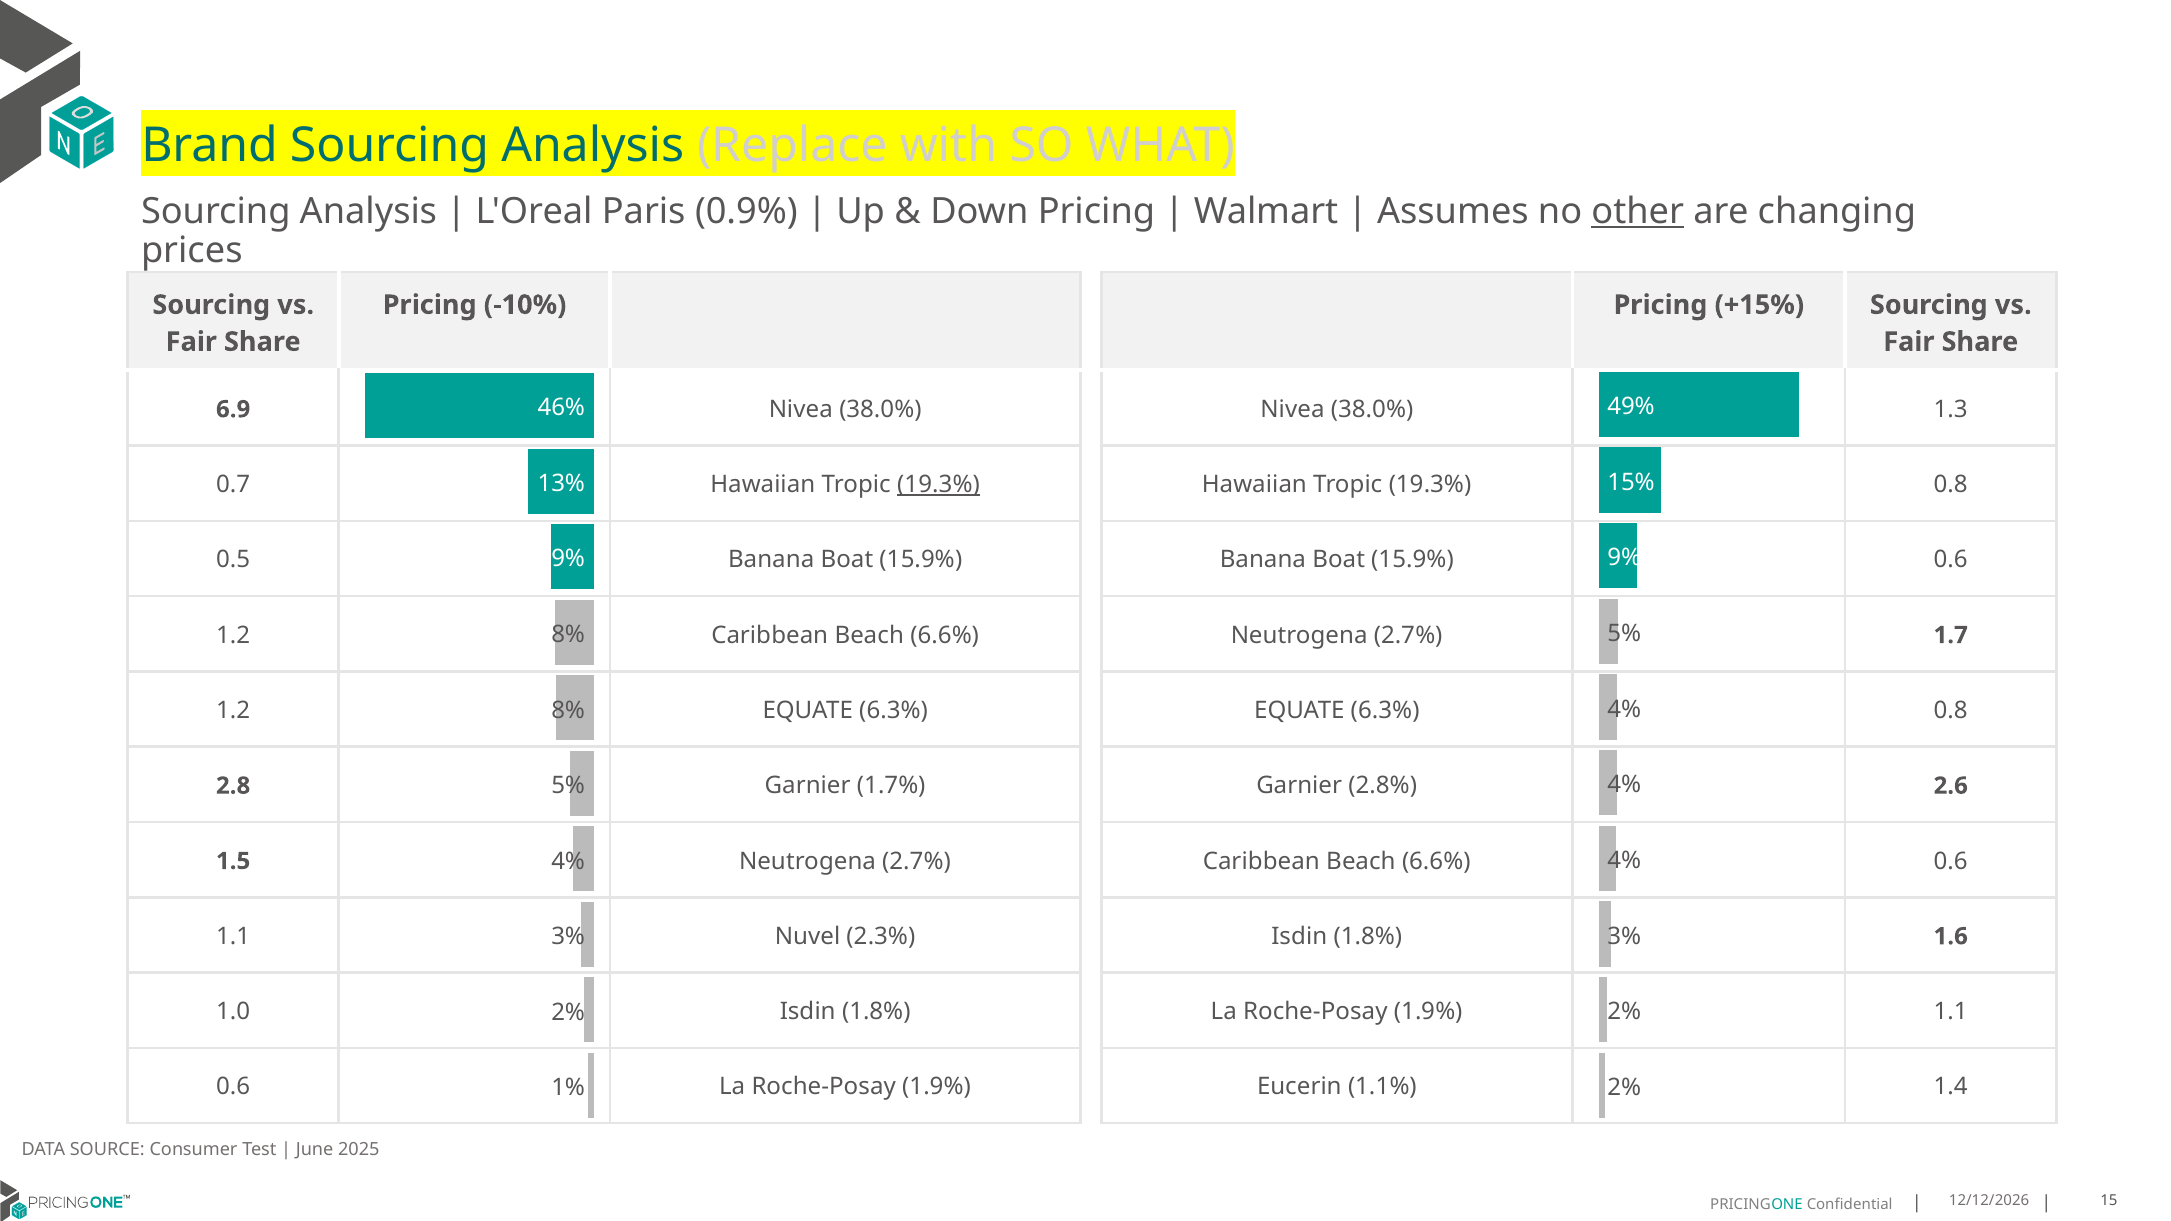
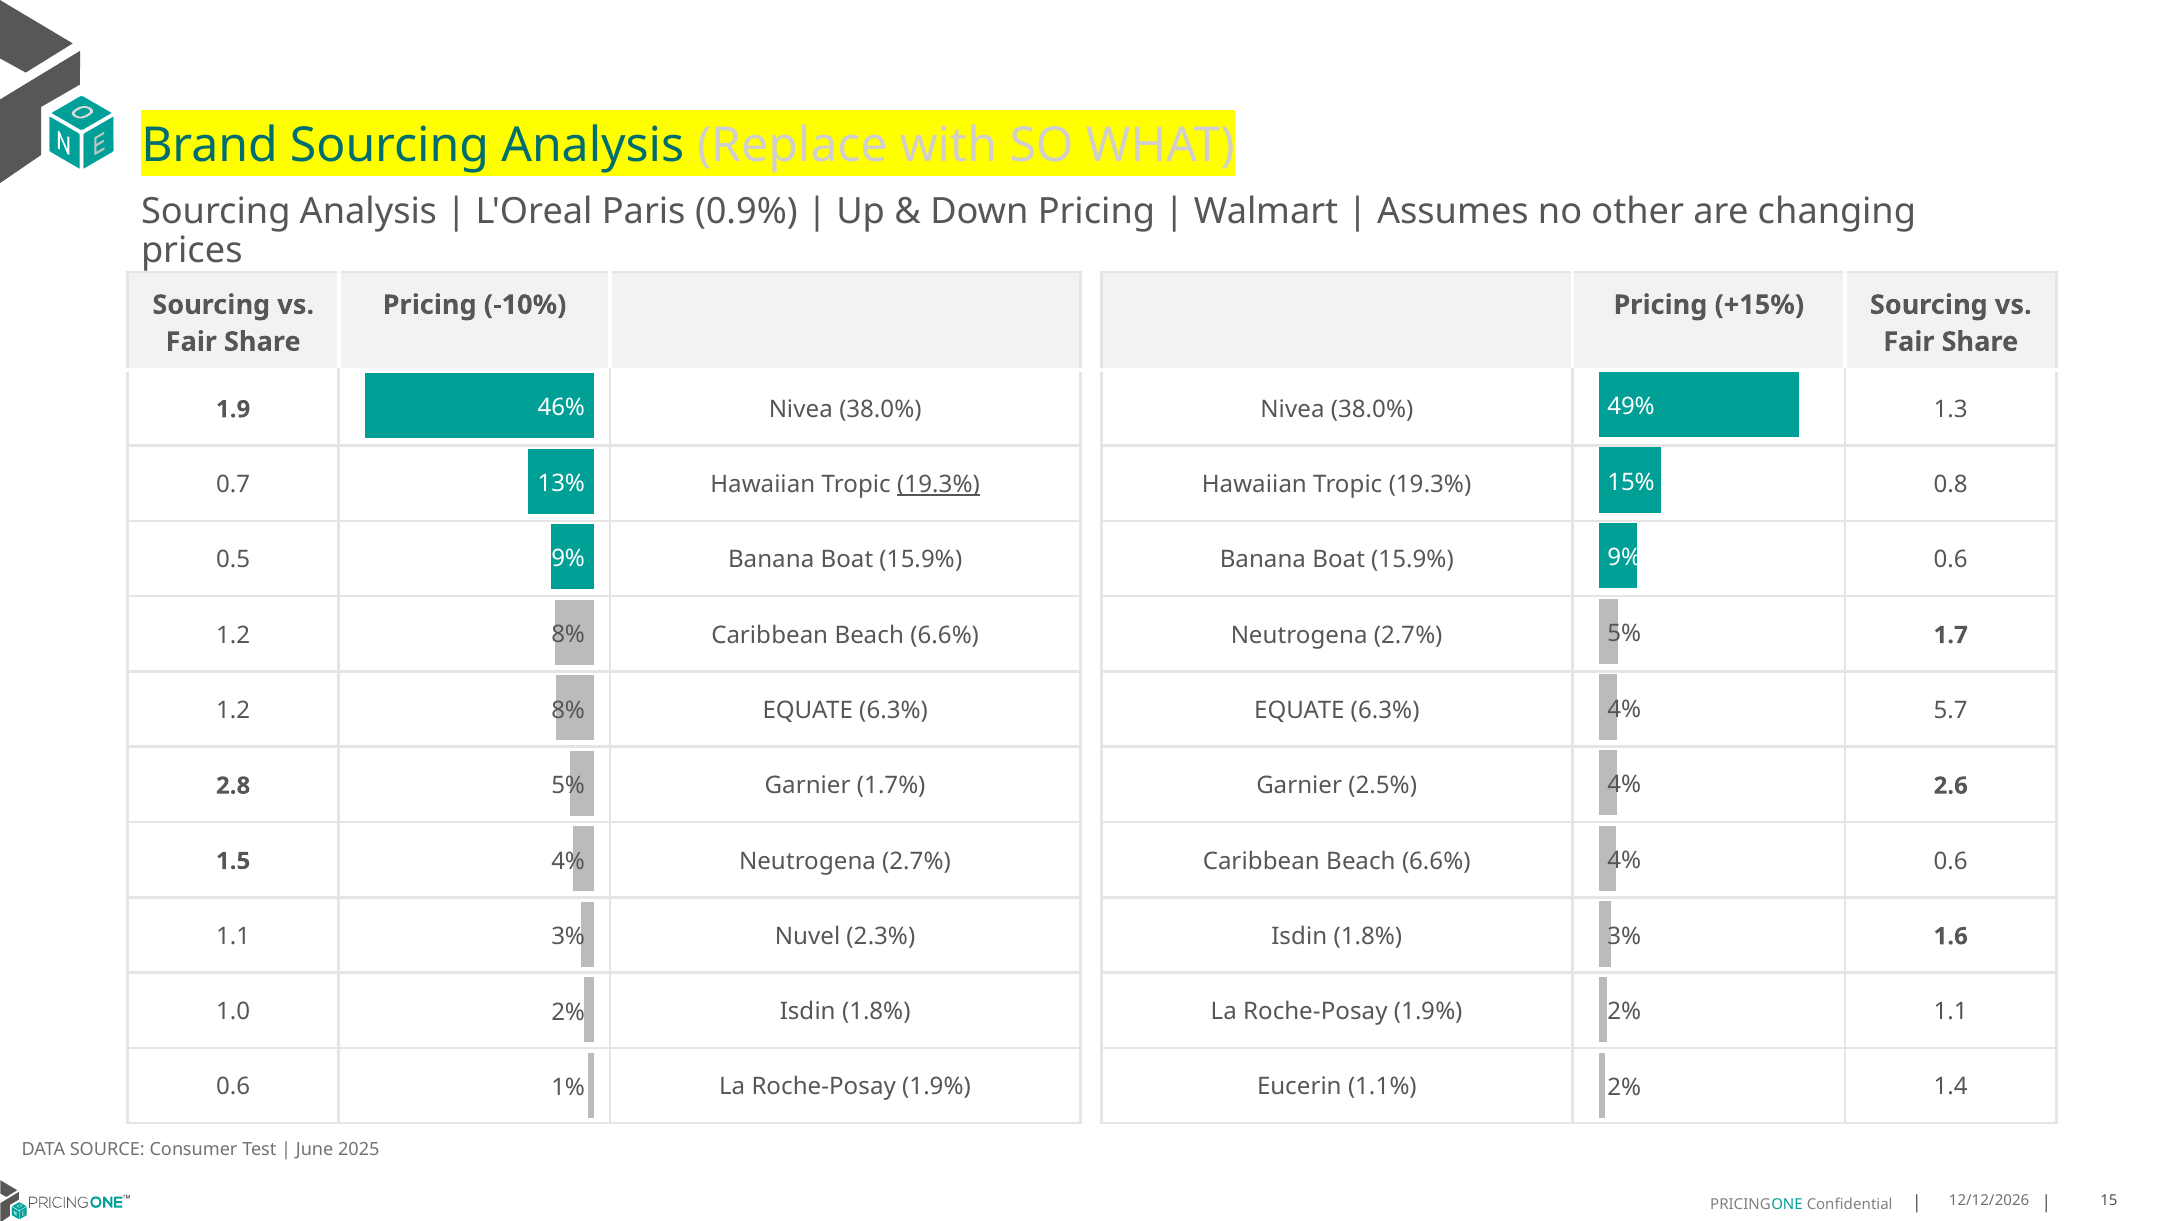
other underline: present -> none (1638, 212)
6.9: 6.9 -> 1.9 (233, 409)
6.3% 0.8: 0.8 -> 5.7 (1951, 711)
2.8%: 2.8% -> 2.5% (1383, 786)
